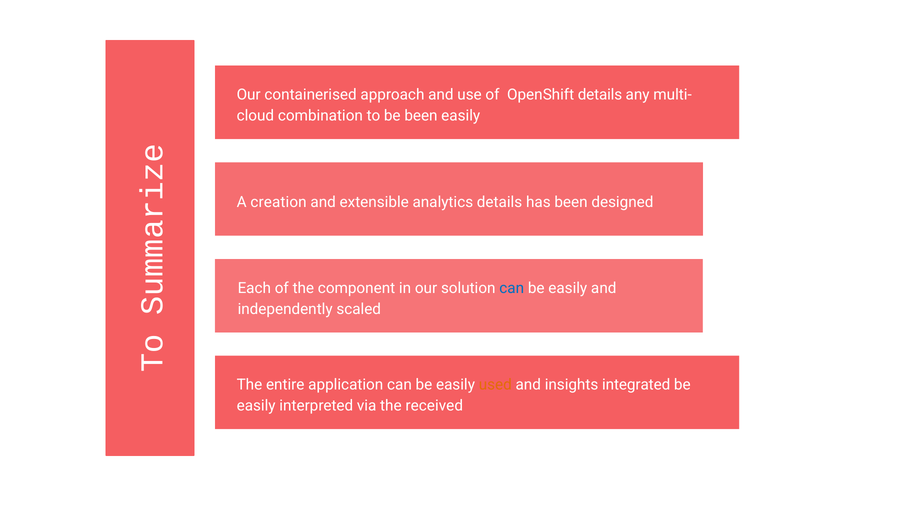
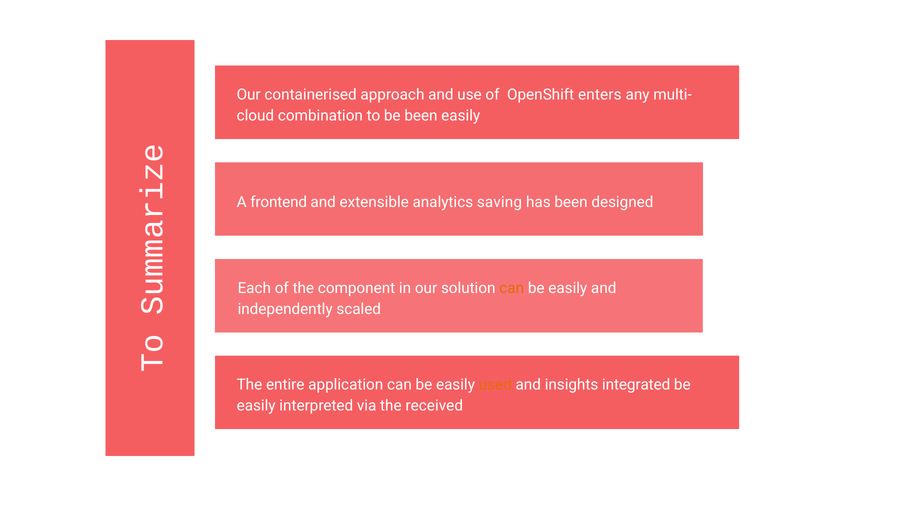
OpenShift details: details -> enters (600, 95)
creation: creation -> frontend (279, 202)
analytics details: details -> saving (499, 202)
can colour: blue -> orange (512, 288)
